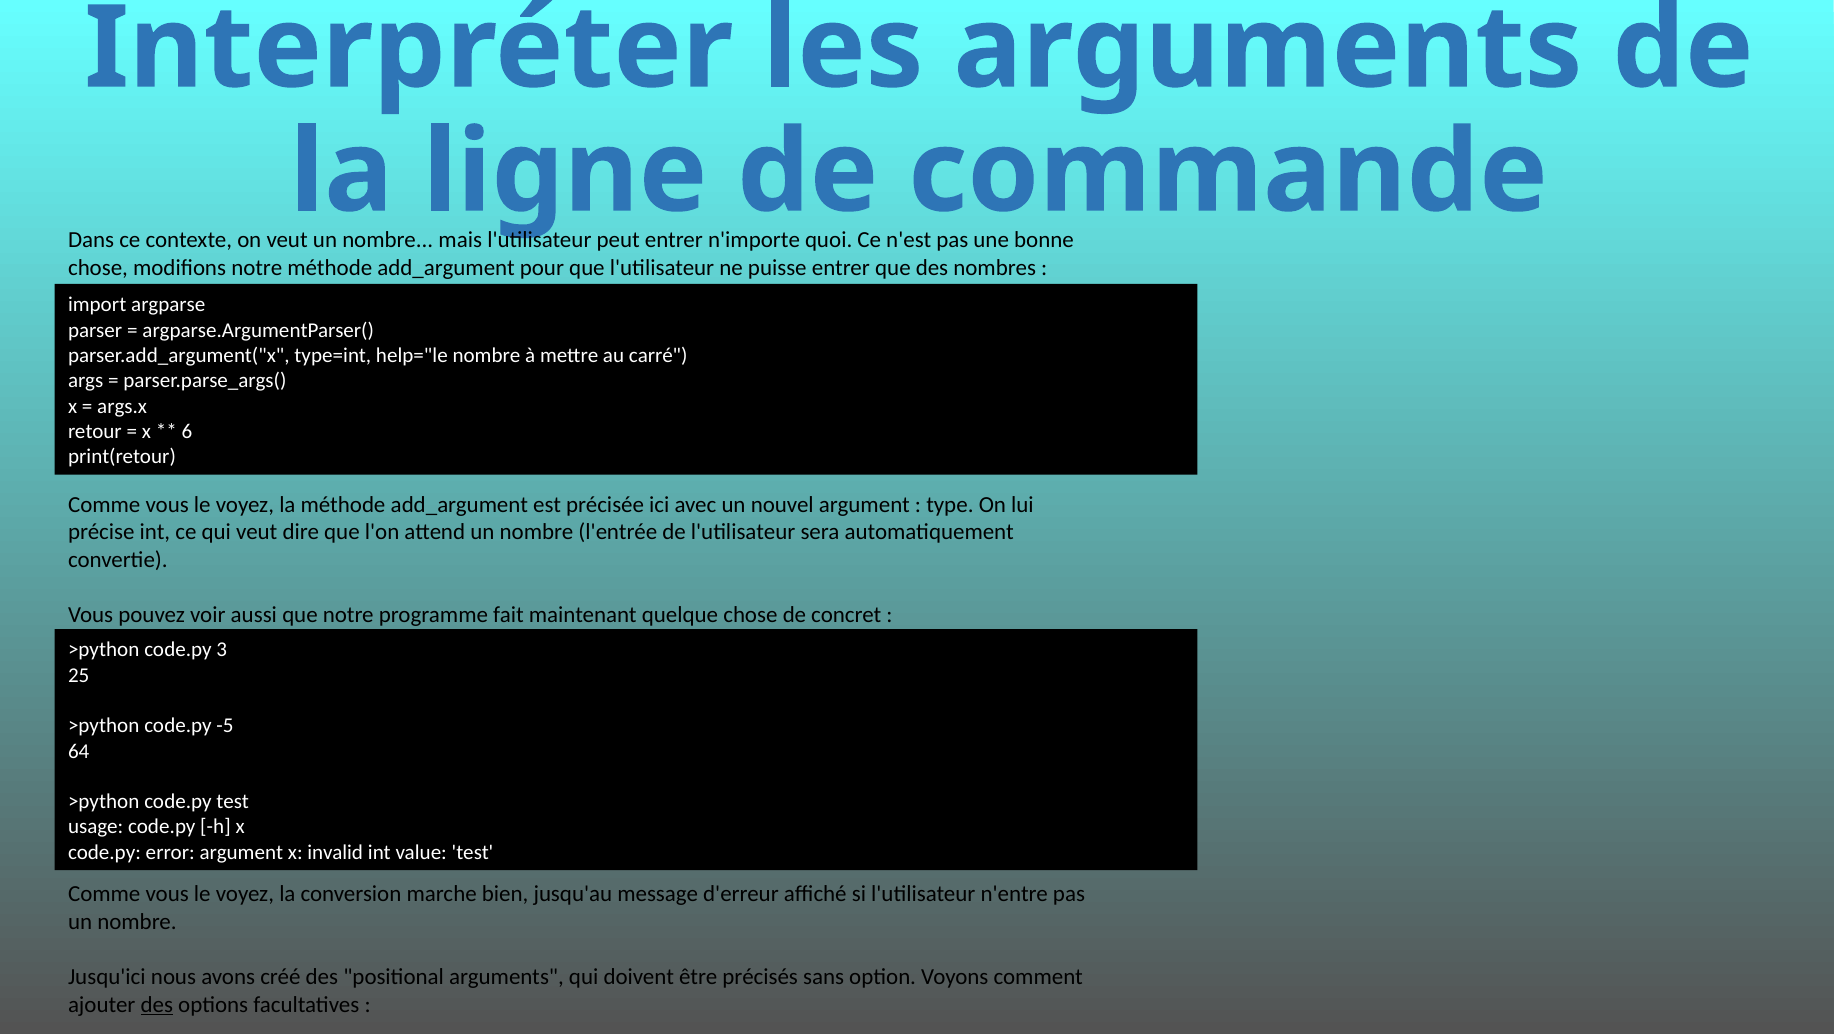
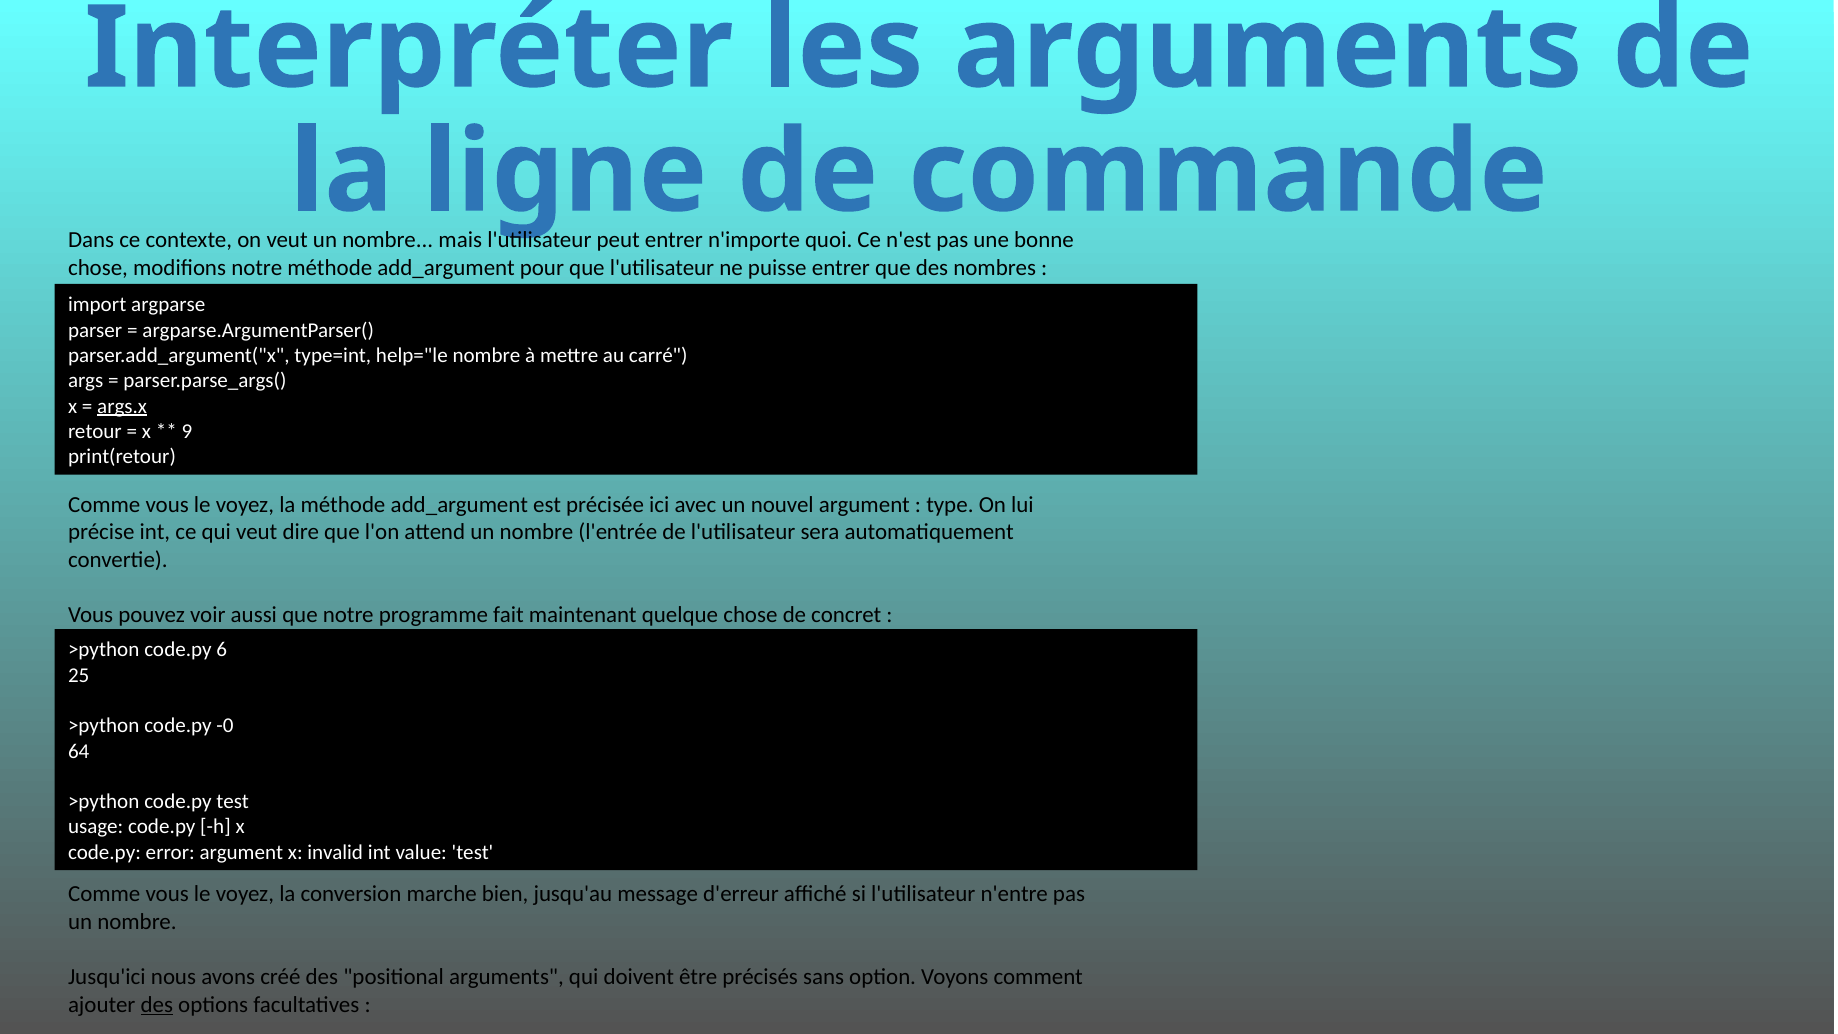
args.x underline: none -> present (122, 406)
6: 6 -> 9 (187, 431)
3: 3 -> 6 (222, 650)
-5: -5 -> -0 (225, 726)
